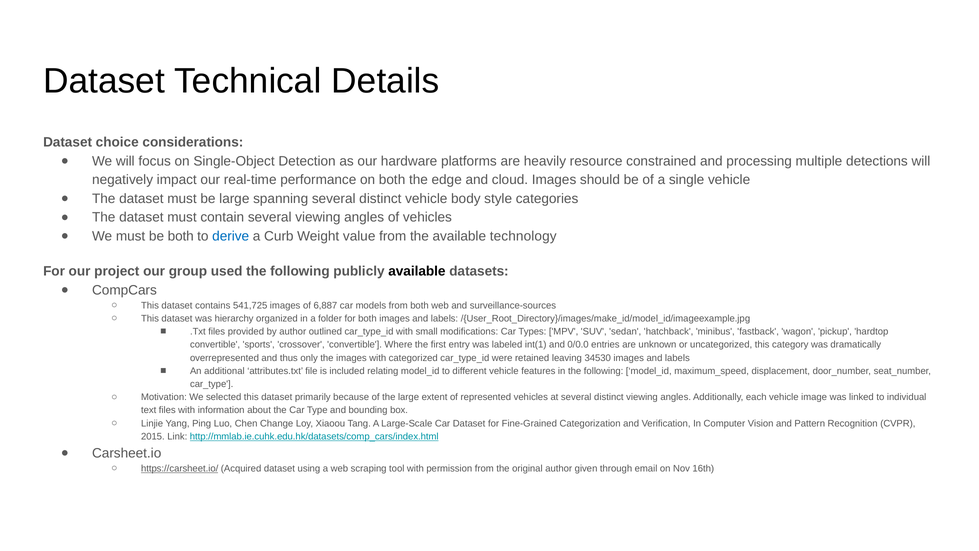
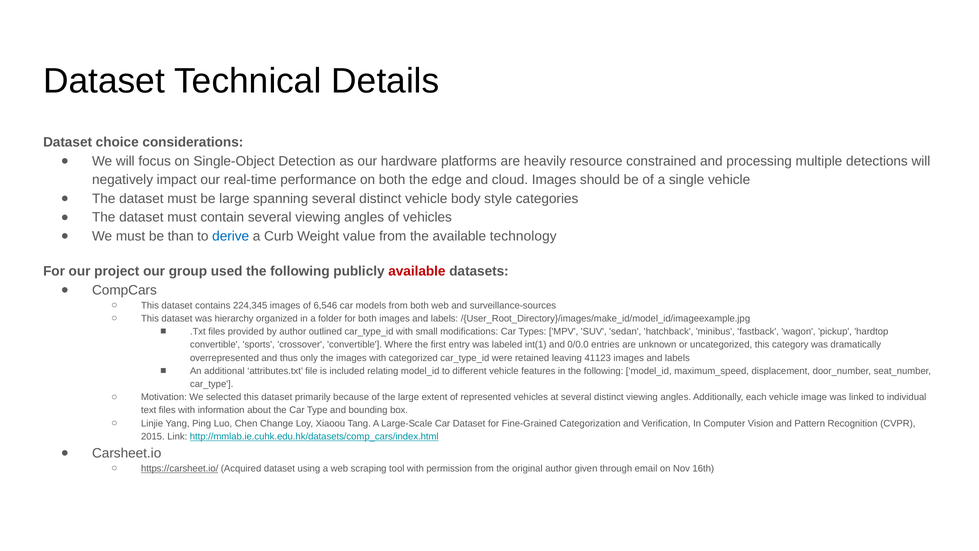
be both: both -> than (181, 236)
available colour: black -> red (417, 271)
541,725: 541,725 -> 224,345 (250, 305)
6,887: 6,887 -> 6,546 (325, 305)
34530: 34530 -> 41123 (598, 358)
